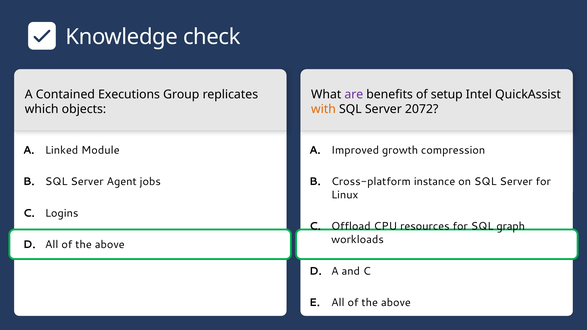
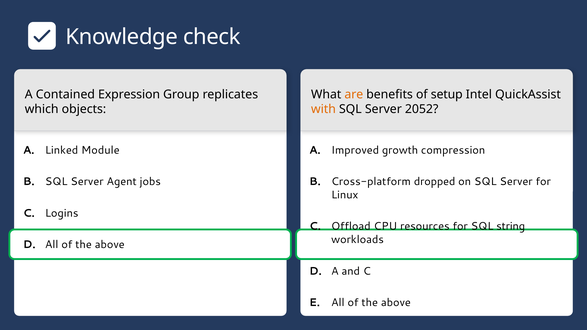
Executions: Executions -> Expression (129, 94)
are colour: purple -> orange (354, 94)
2072: 2072 -> 2052 (422, 109)
instance: instance -> dropped (435, 182)
graph: graph -> string (511, 226)
